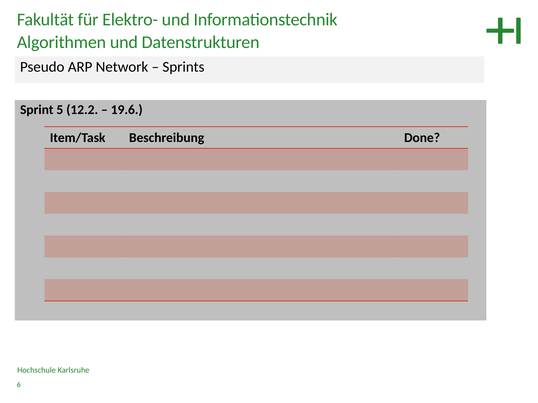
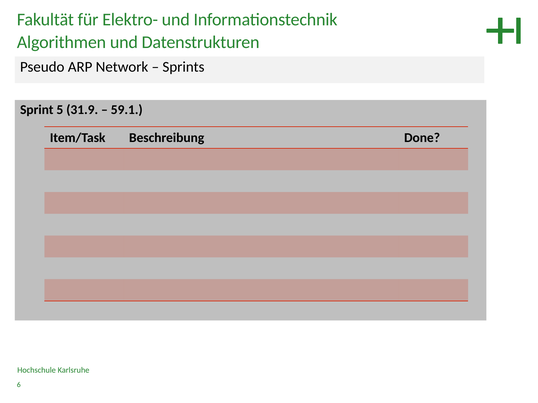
12.2: 12.2 -> 31.9 (82, 110)
19.6: 19.6 -> 59.1 (127, 110)
